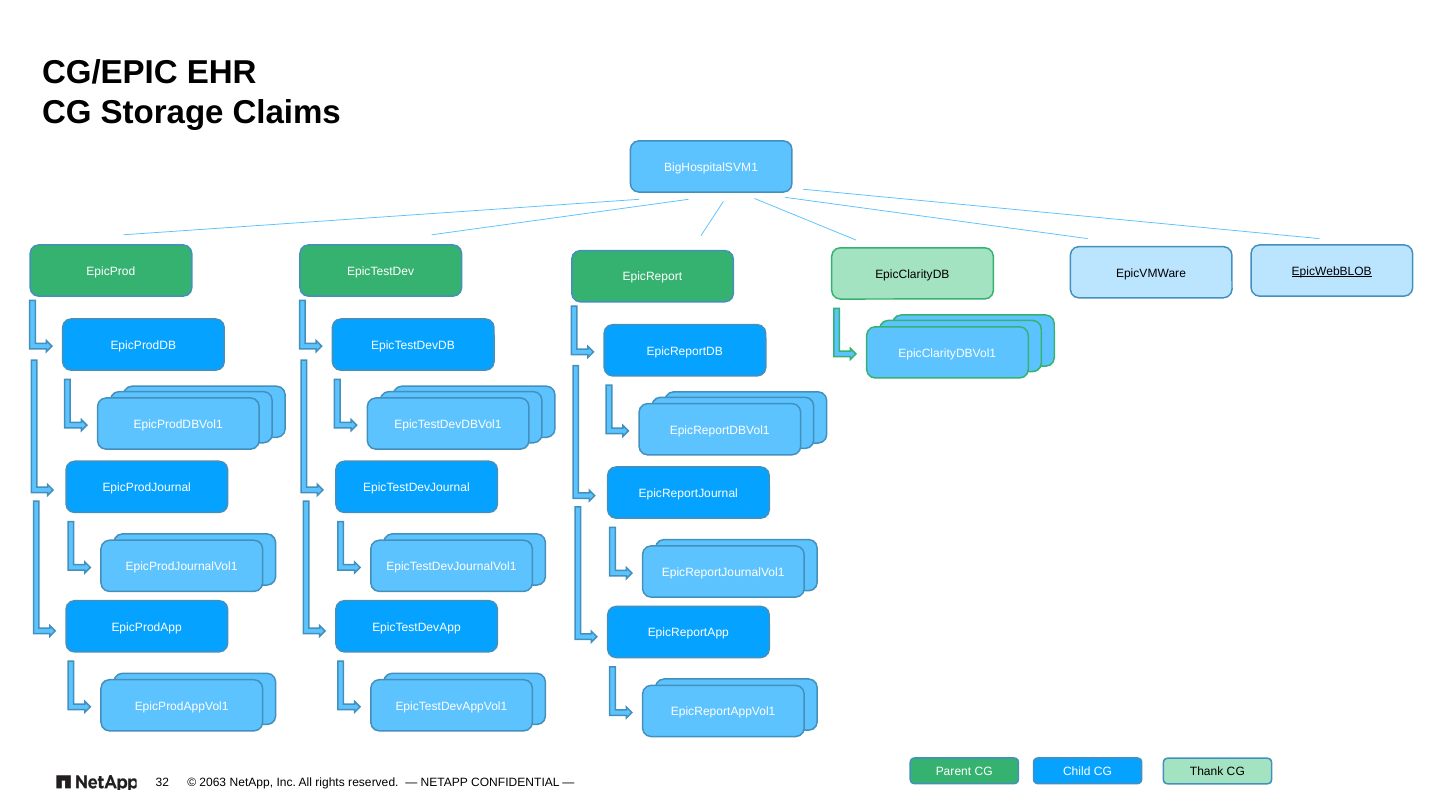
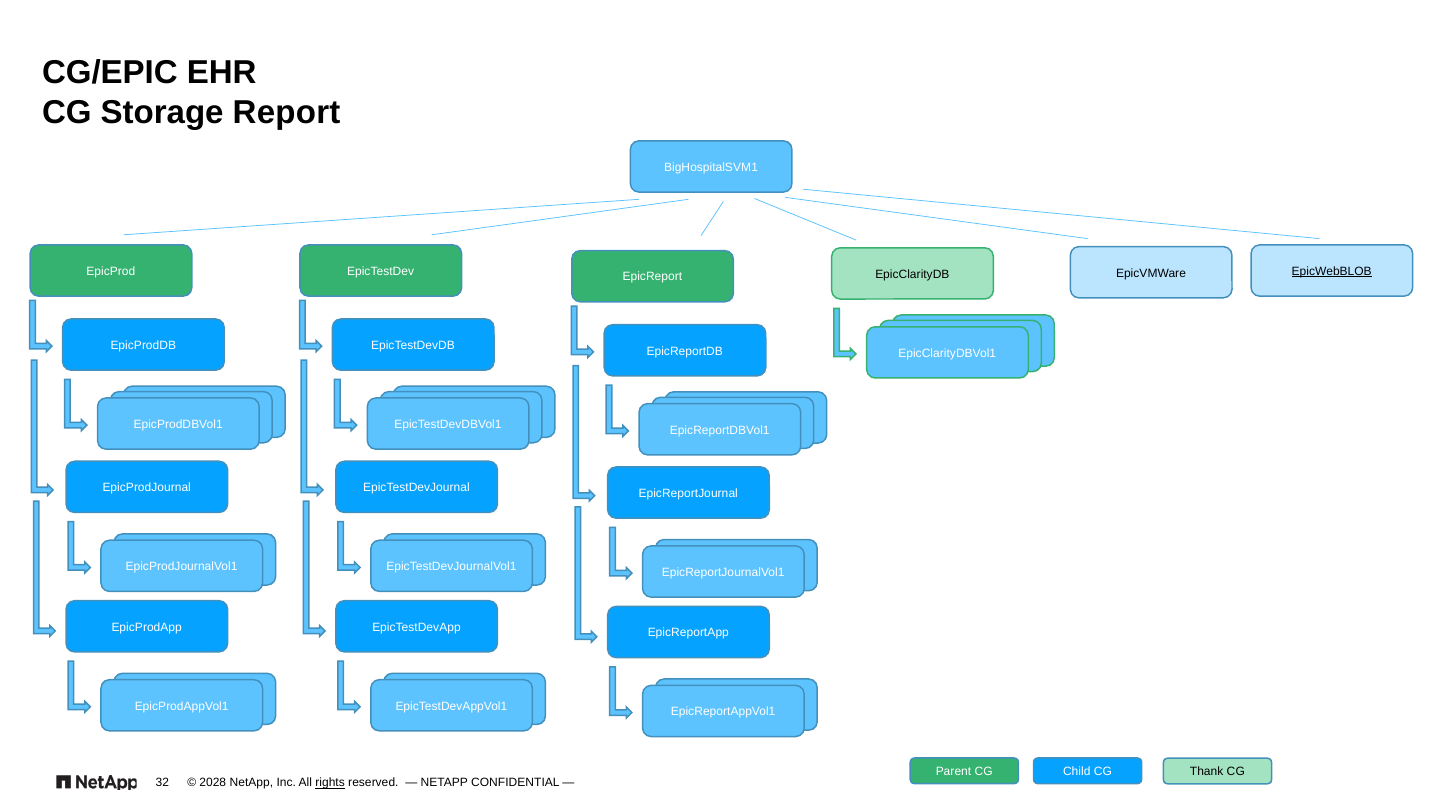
Claims: Claims -> Report (287, 113)
2063: 2063 -> 2028 (213, 783)
rights underline: none -> present (330, 783)
